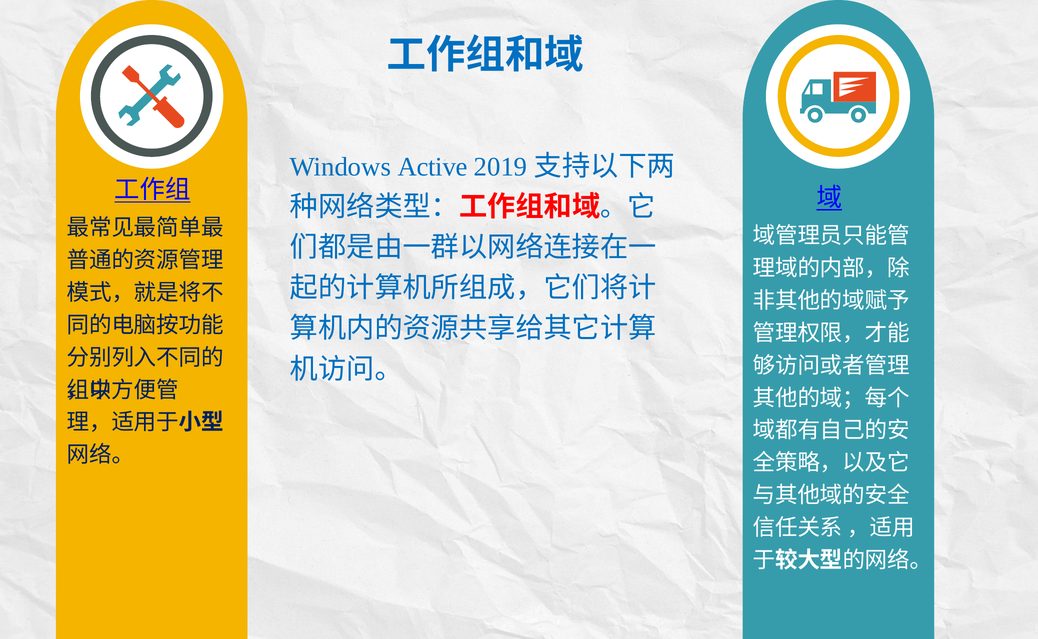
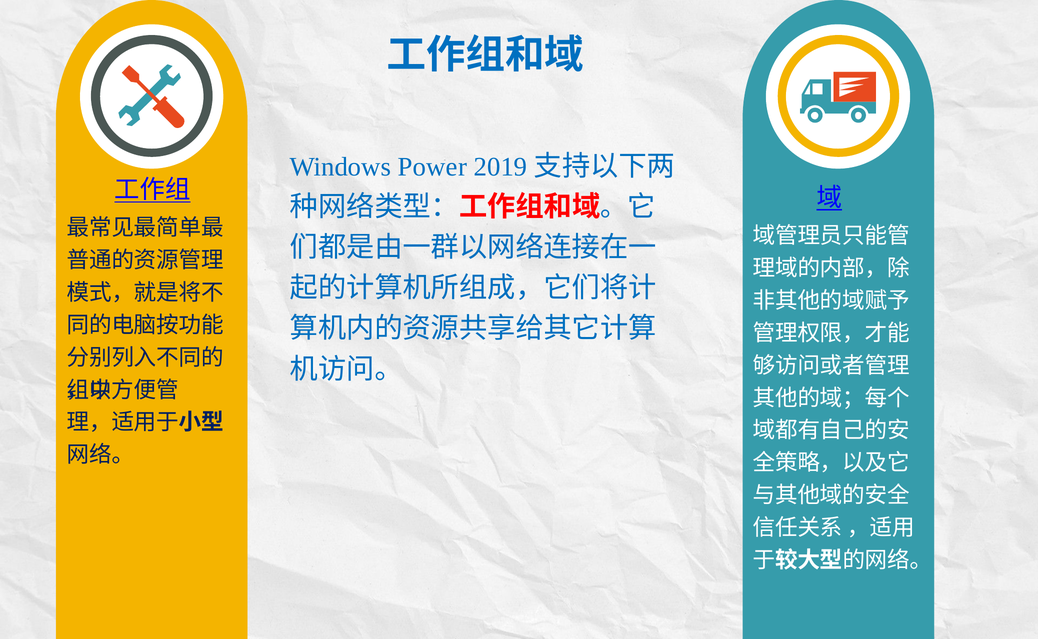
Active: Active -> Power (432, 167)
